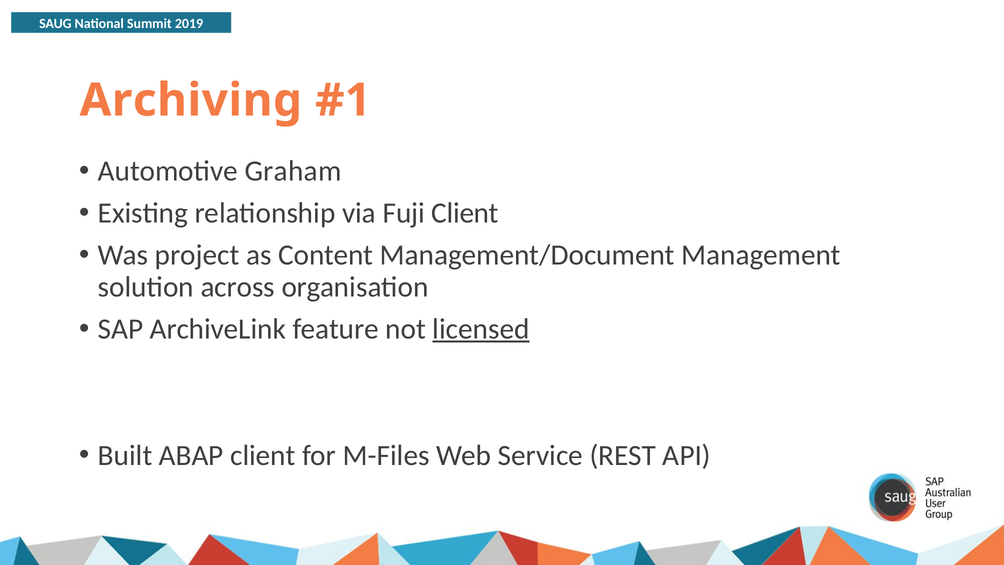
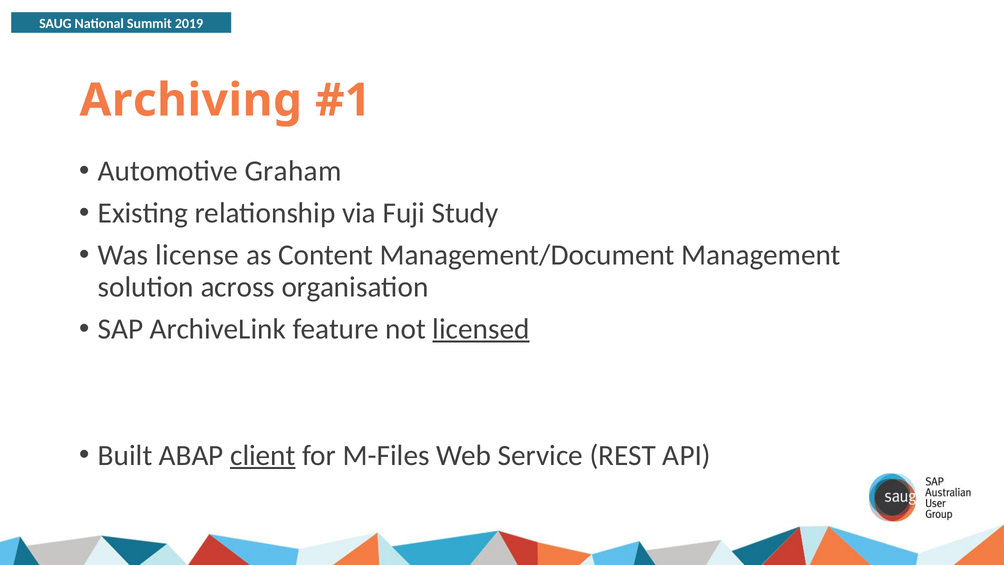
Fuji Client: Client -> Study (465, 213)
project: project -> license (197, 255)
client underline: none -> present (263, 455)
